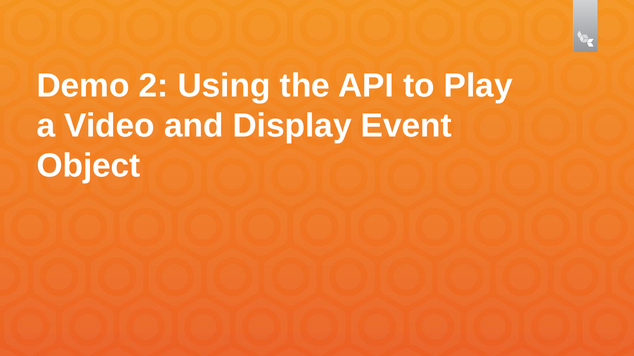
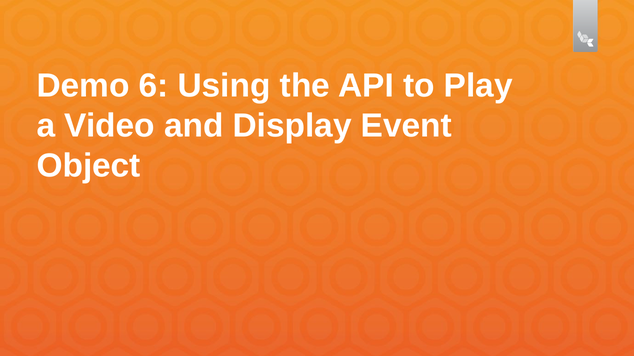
2: 2 -> 6 (154, 86)
